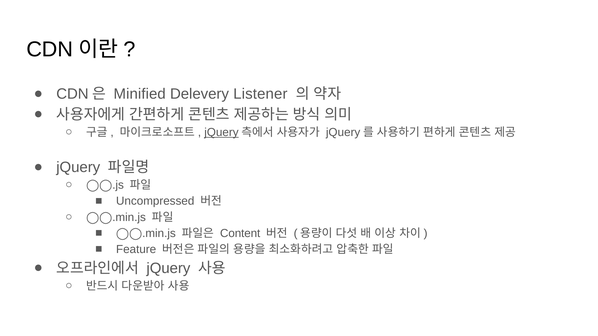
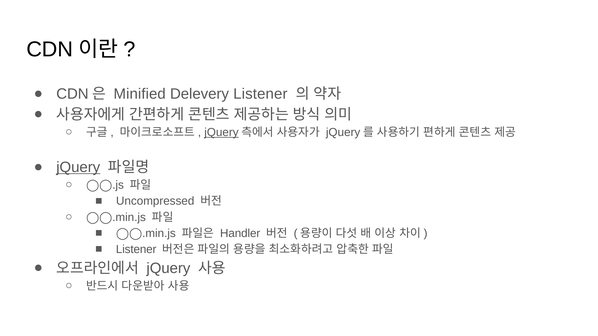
jQuery underline: none -> present (78, 167)
Content: Content -> Handler (240, 234)
Feature: Feature -> Listener (136, 250)
